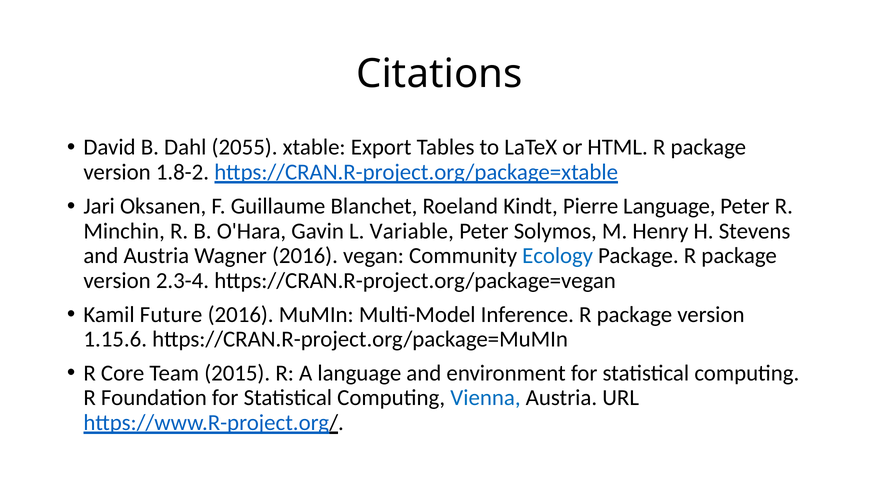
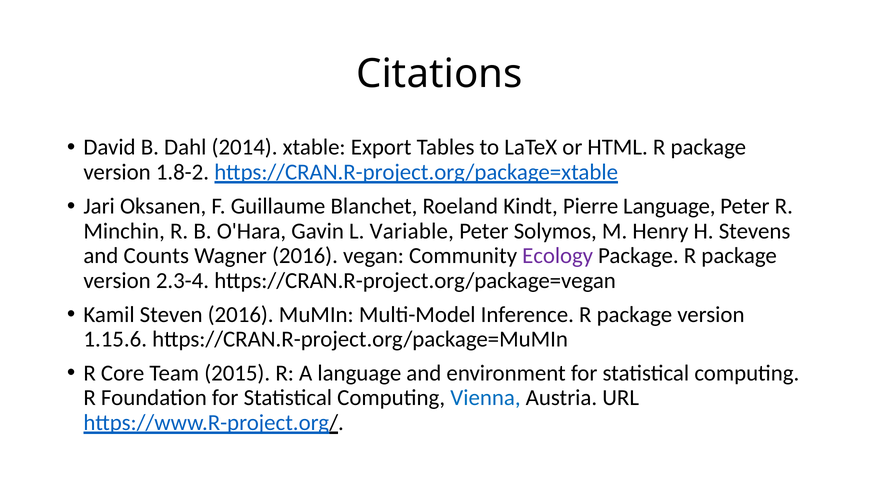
2055: 2055 -> 2014 (245, 147)
and Austria: Austria -> Counts (156, 256)
Ecology colour: blue -> purple (558, 256)
Future: Future -> Steven (171, 314)
